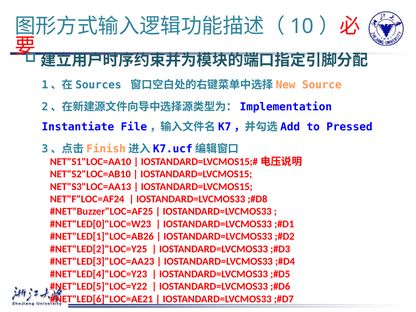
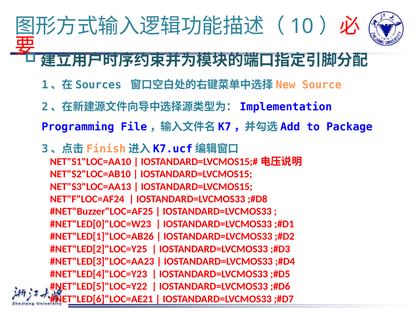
Instantiate: Instantiate -> Programming (78, 127)
Pressed: Pressed -> Package (349, 127)
